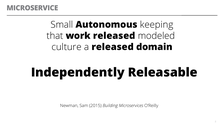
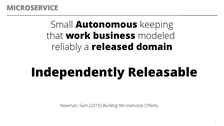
work released: released -> business (114, 36)
culture: culture -> reliably (67, 47)
